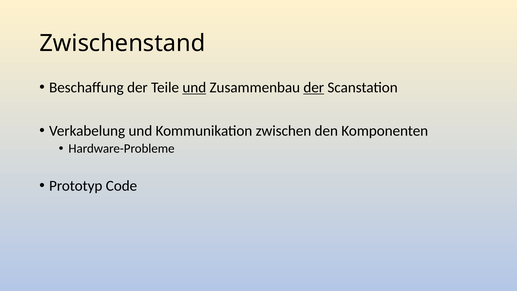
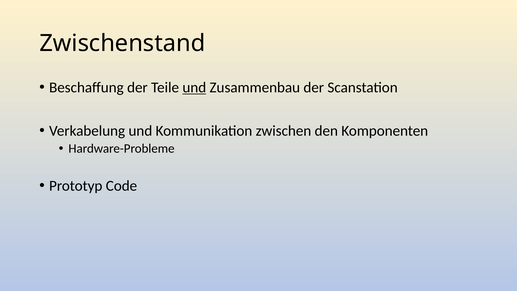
der underline: present -> none (314, 87)
